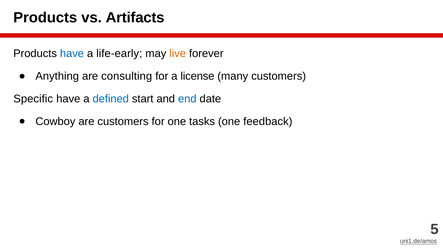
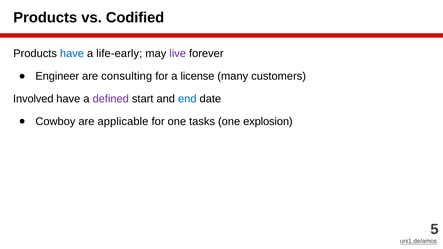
Artifacts: Artifacts -> Codified (135, 18)
live colour: orange -> purple (178, 54)
Anything: Anything -> Engineer (57, 76)
Specific: Specific -> Involved (33, 99)
defined colour: blue -> purple (111, 99)
are customers: customers -> applicable (123, 122)
feedback: feedback -> explosion (268, 122)
